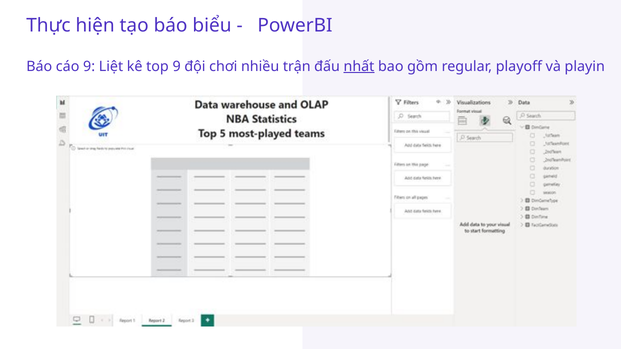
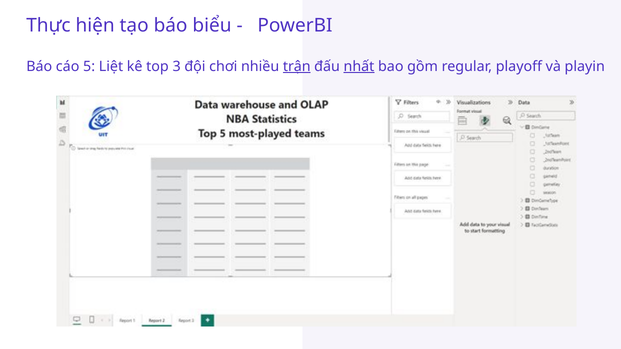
cáo 9: 9 -> 5 (89, 67)
top 9: 9 -> 3 (177, 67)
trận underline: none -> present (297, 67)
